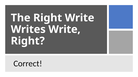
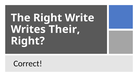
Writes Write: Write -> Their (64, 30)
